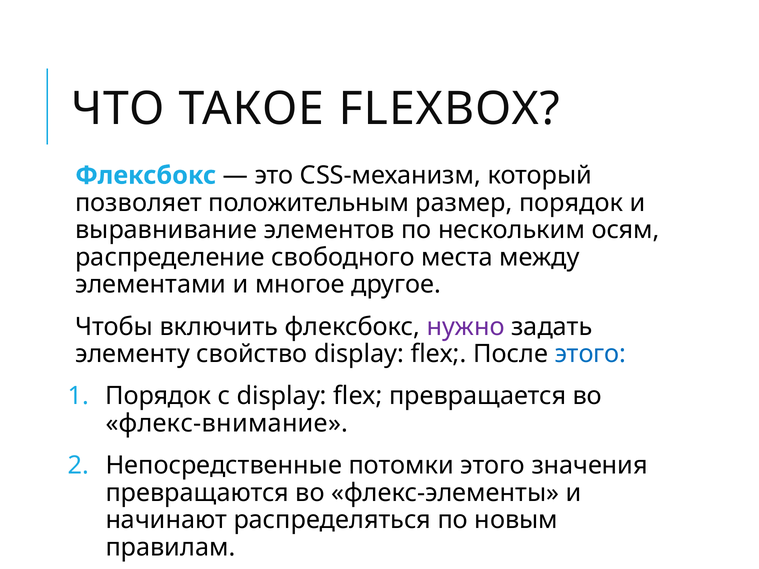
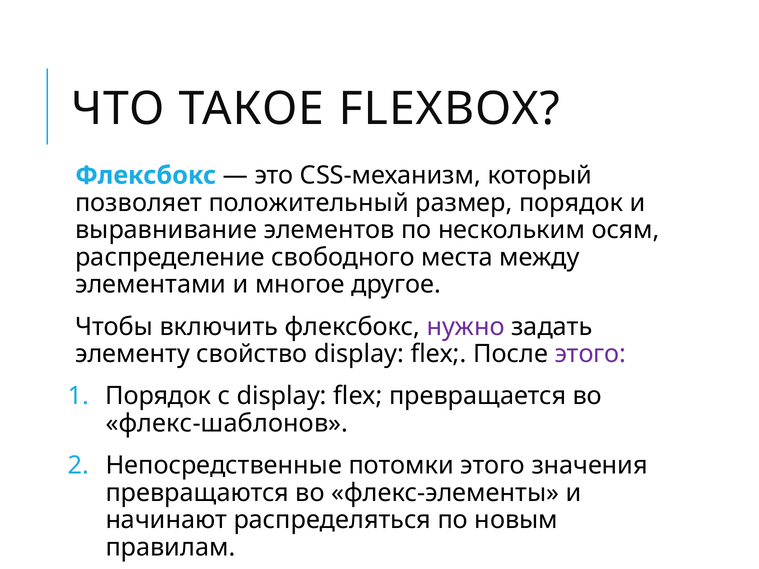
положительным: положительным -> положительный (309, 203)
этого colour: blue -> purple (590, 354)
флекс-внимание: флекс-внимание -> флекс-шаблонов (227, 424)
